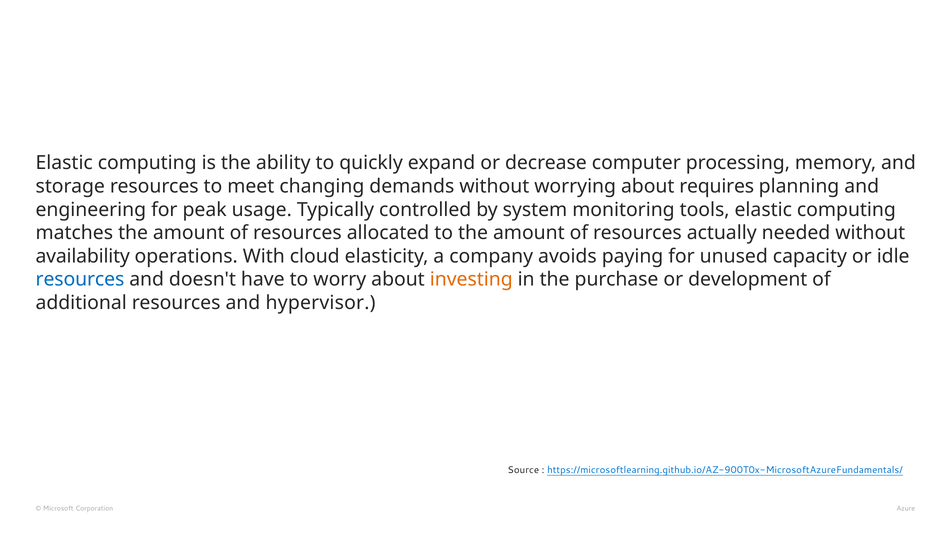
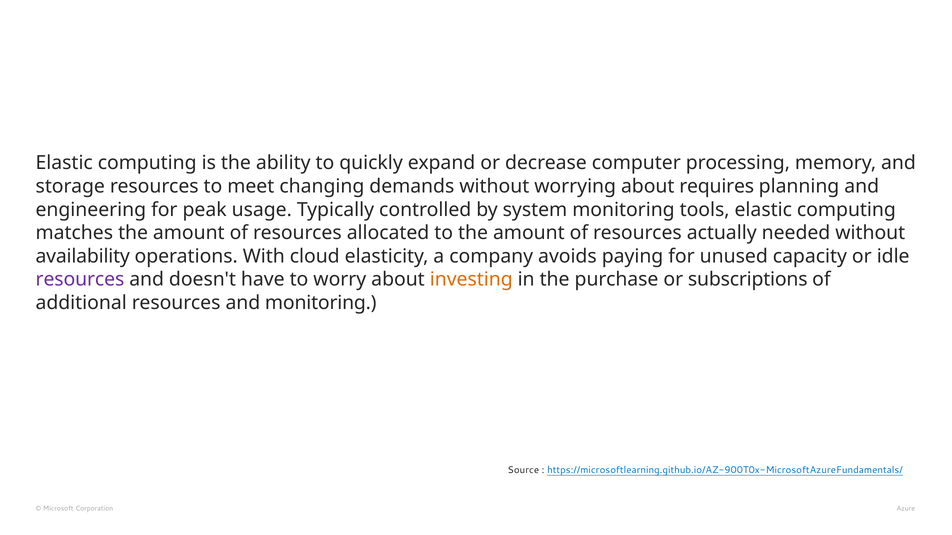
resources colour: blue -> purple (80, 280)
development: development -> subscriptions (748, 280)
and hypervisor: hypervisor -> monitoring (321, 303)
